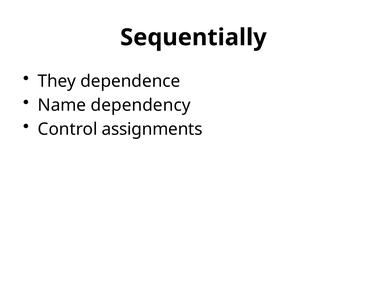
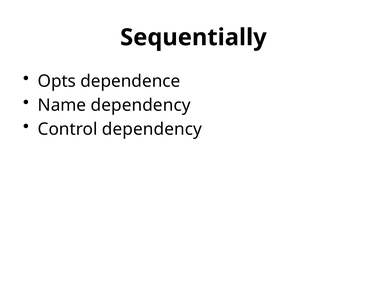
They: They -> Opts (57, 81)
Control assignments: assignments -> dependency (152, 129)
